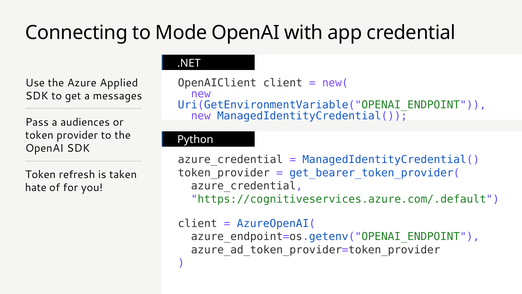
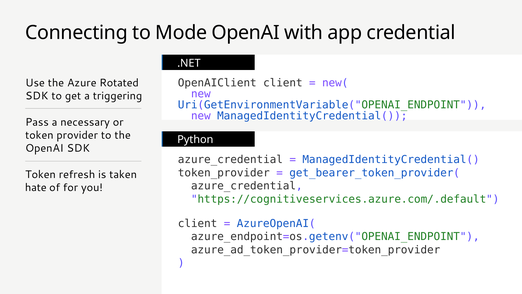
Applied: Applied -> Rotated (119, 83)
messages: messages -> triggering (118, 96)
audiences: audiences -> necessary (85, 122)
